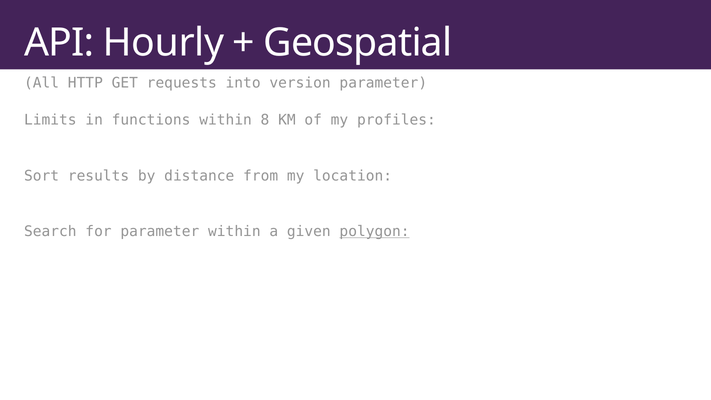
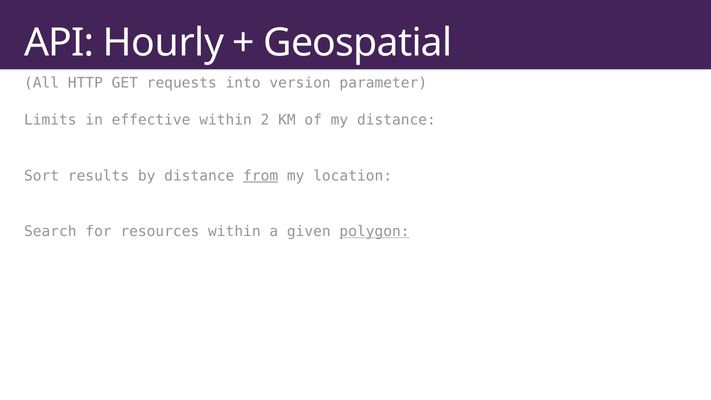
functions: functions -> effective (151, 120)
8: 8 -> 2 (265, 120)
my profiles: profiles -> distance (396, 120)
from underline: none -> present (261, 176)
for parameter: parameter -> resources (160, 231)
